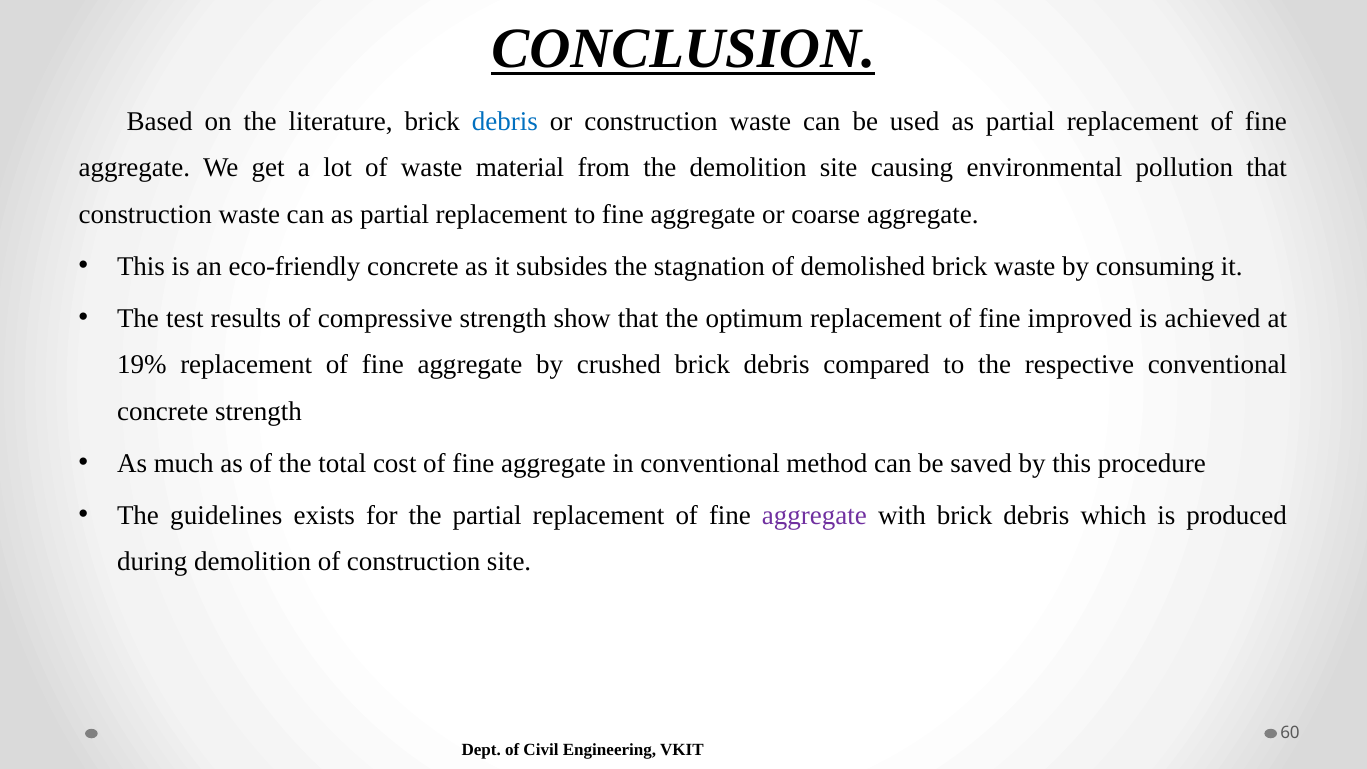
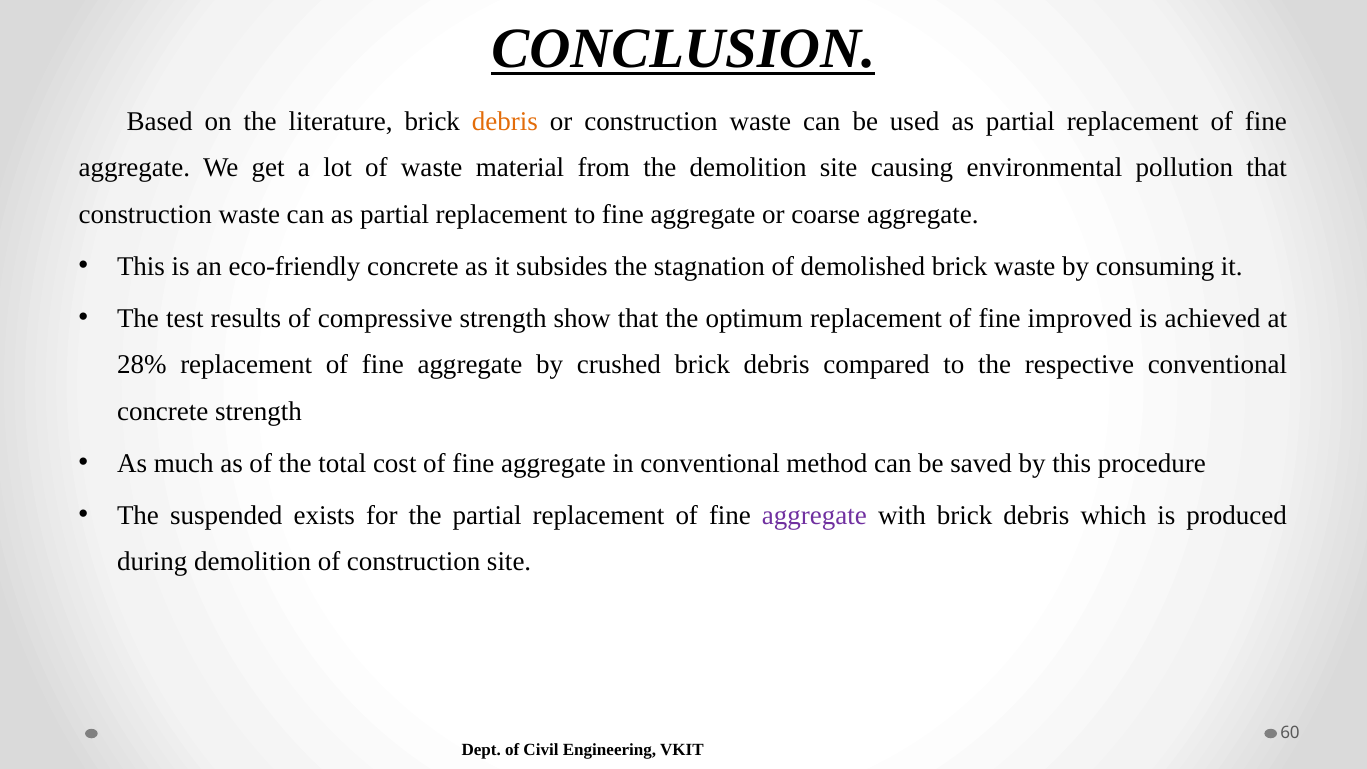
debris colour: blue -> orange (505, 121)
19%: 19% -> 28% (142, 365)
guidelines: guidelines -> suspended (226, 515)
